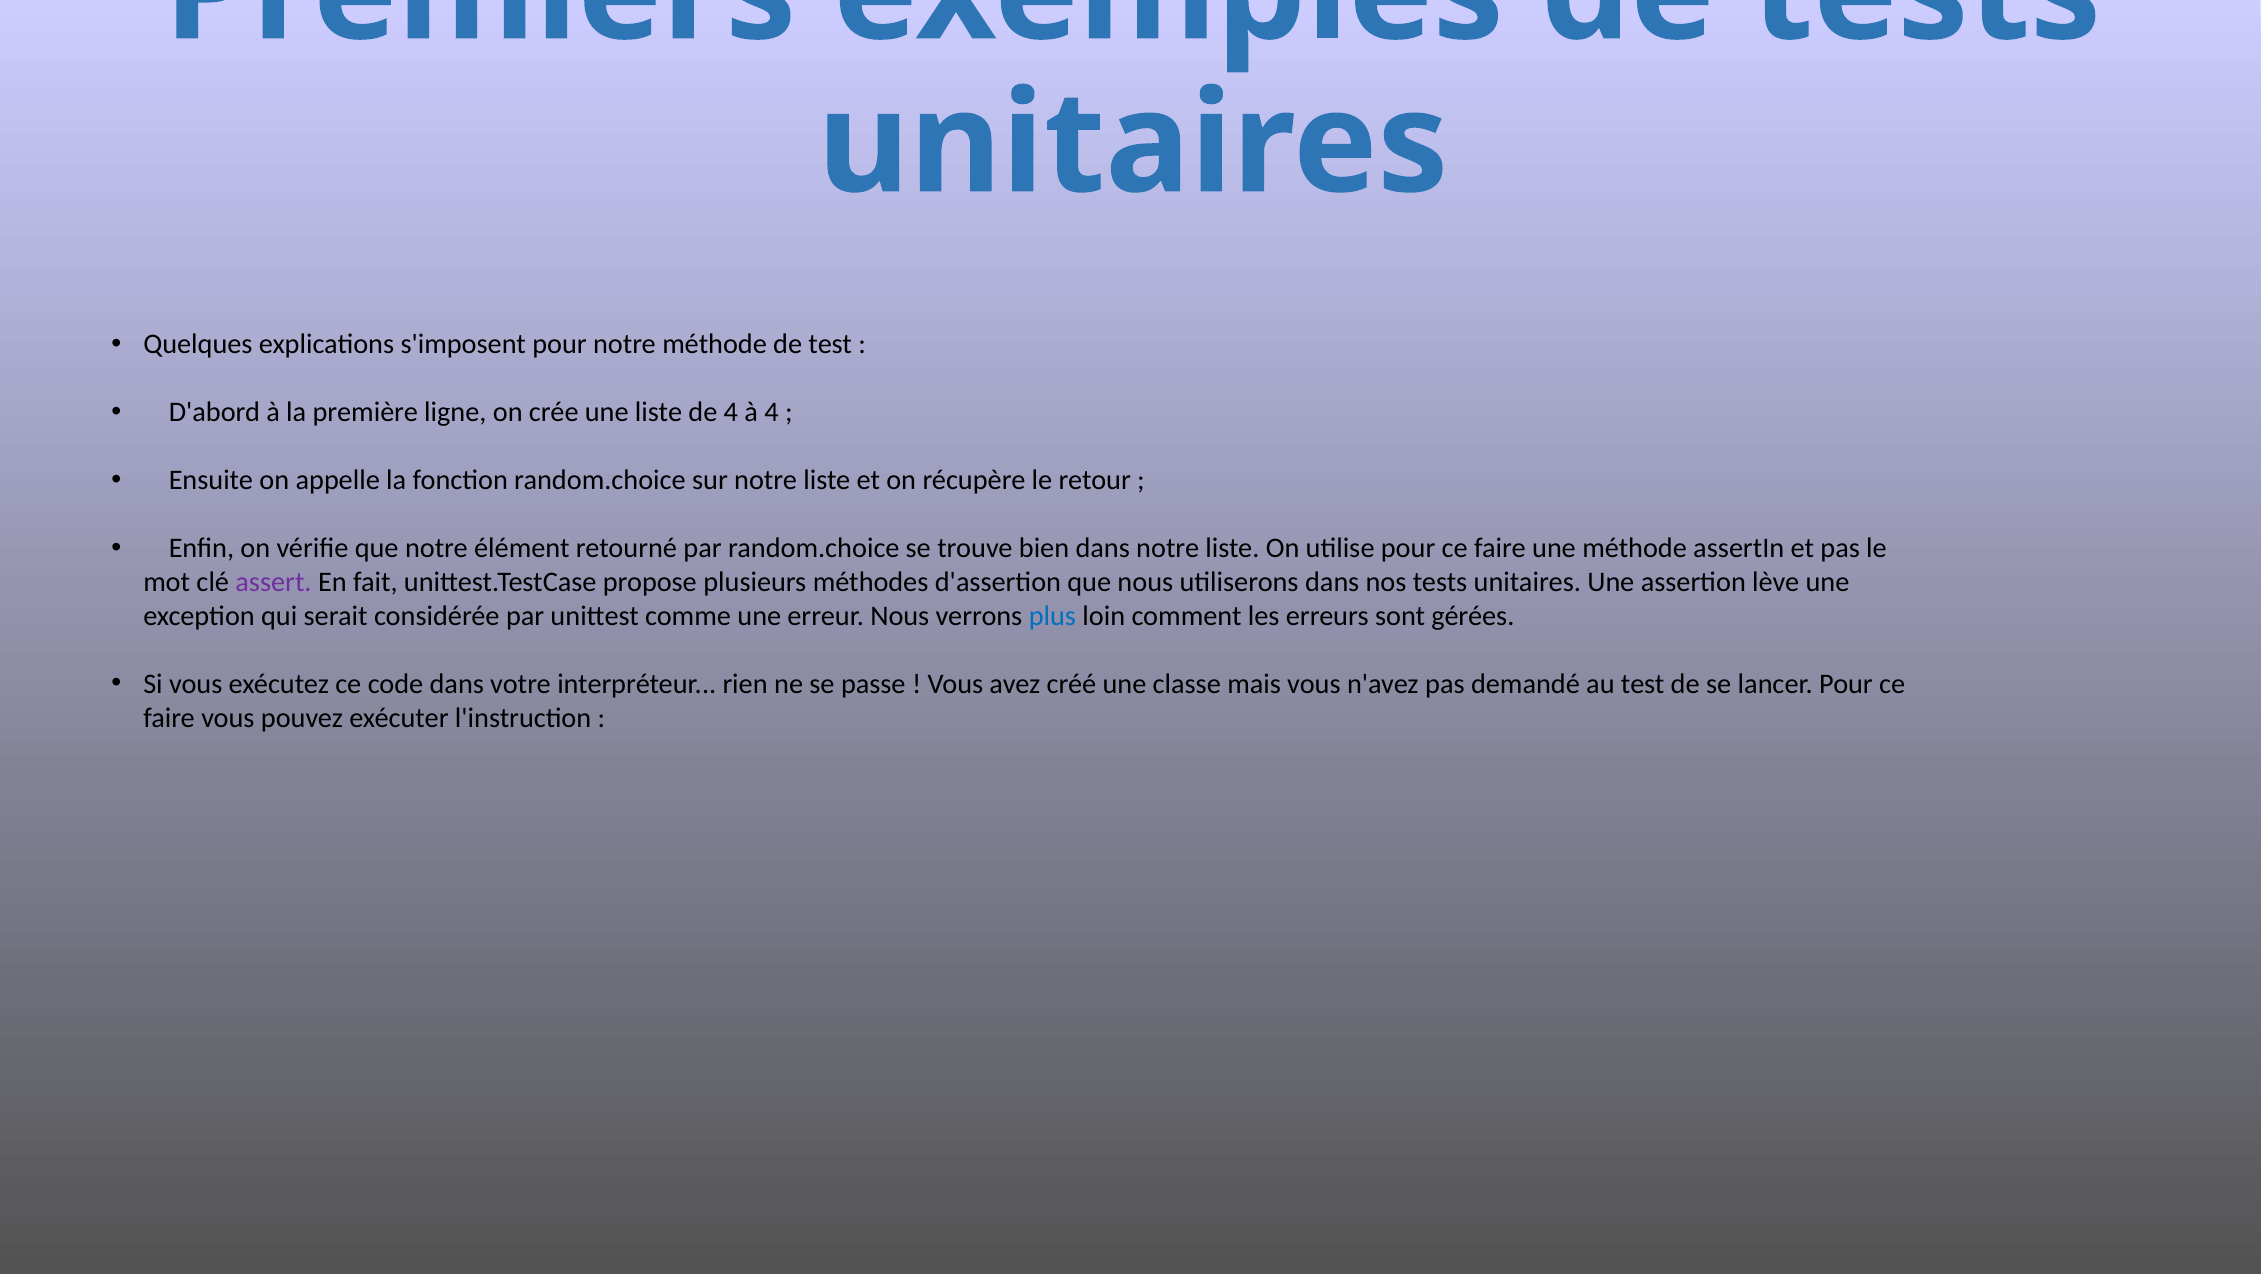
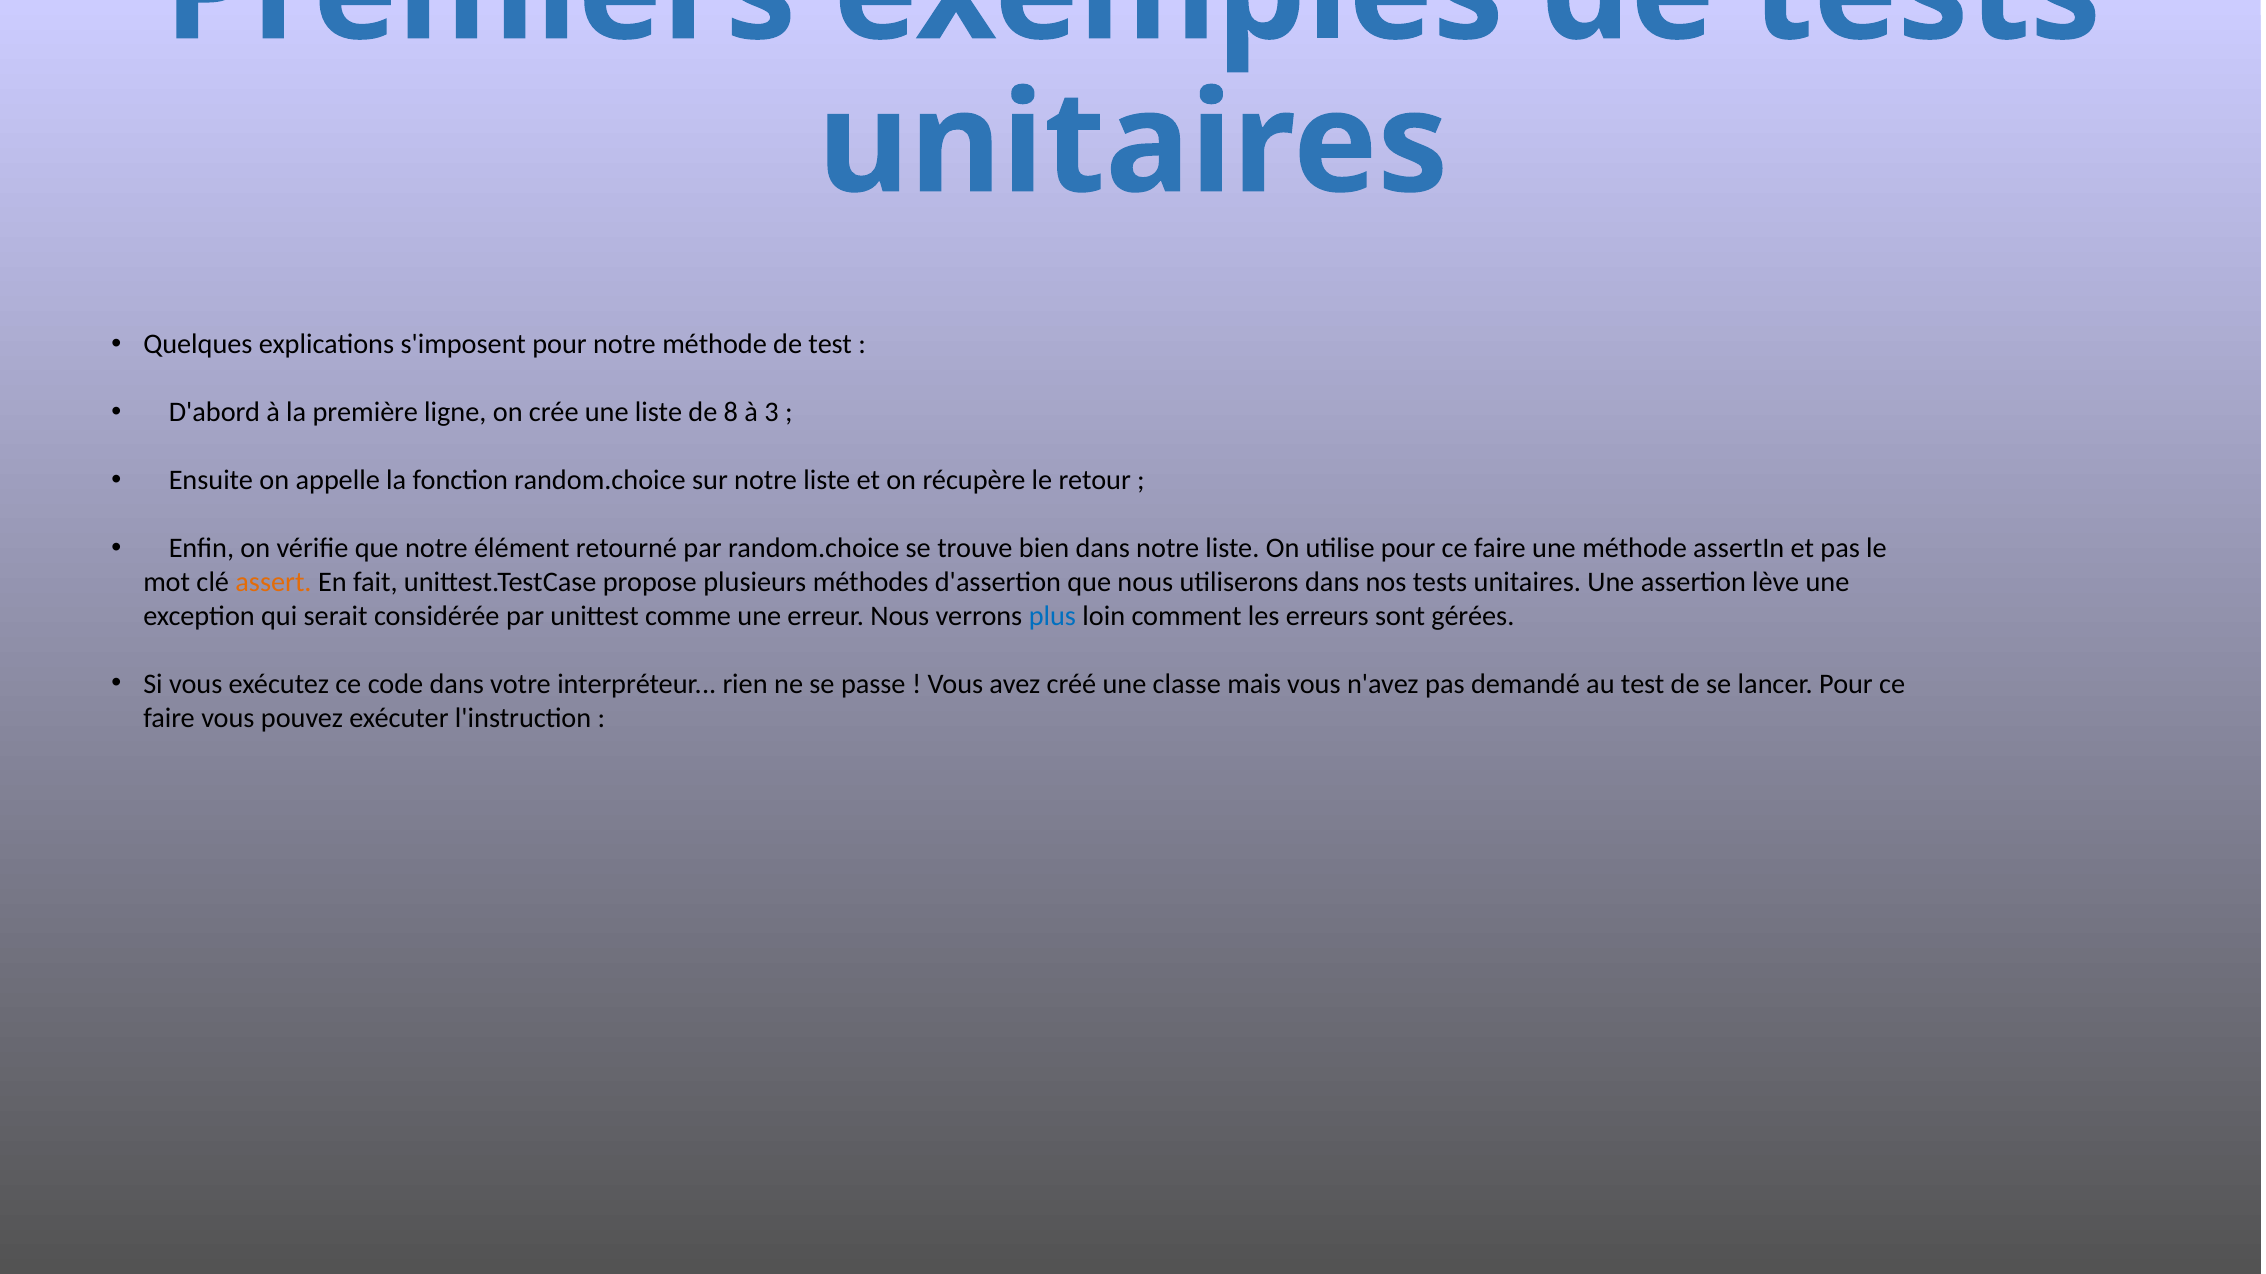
de 4: 4 -> 8 (731, 413)
à 4: 4 -> 3 (772, 413)
assert colour: purple -> orange (274, 582)
